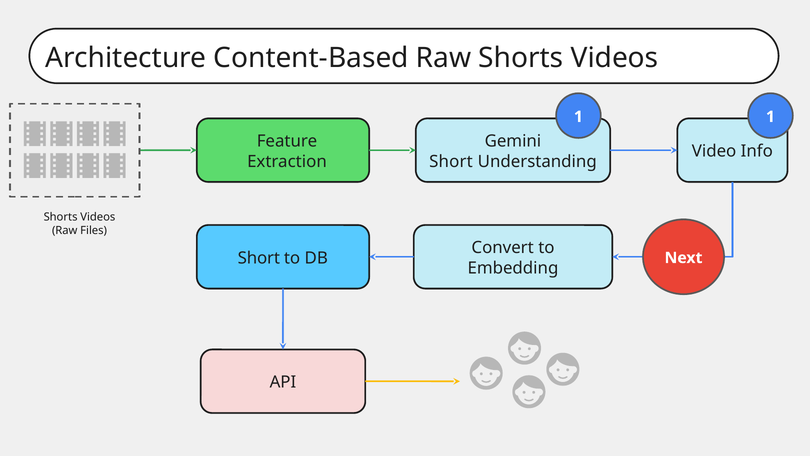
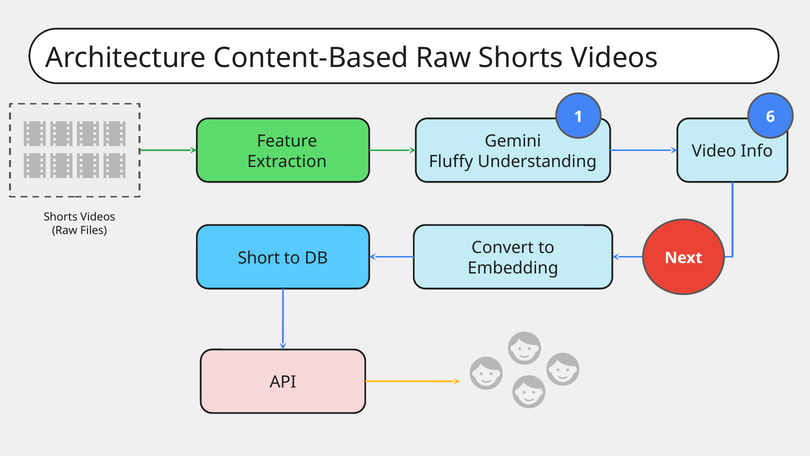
1 1: 1 -> 6 (770, 117)
Short: Short -> Fluffy (451, 161)
